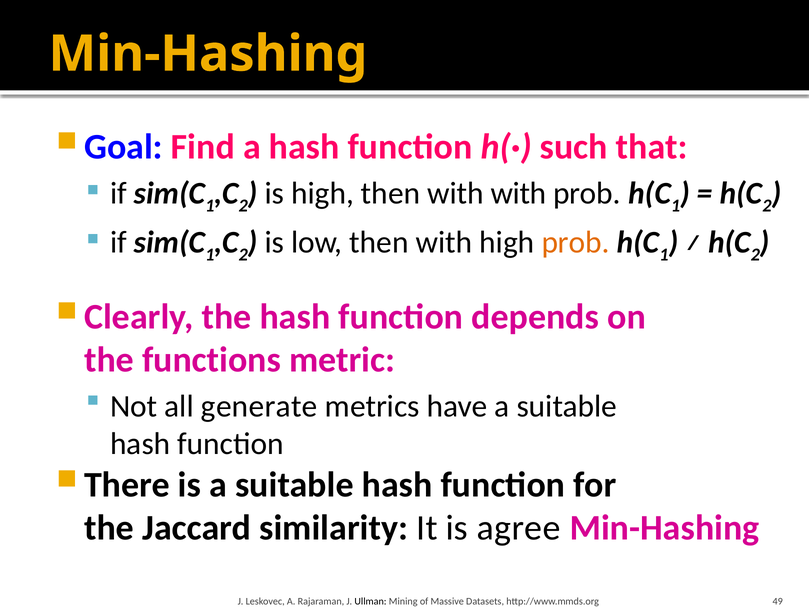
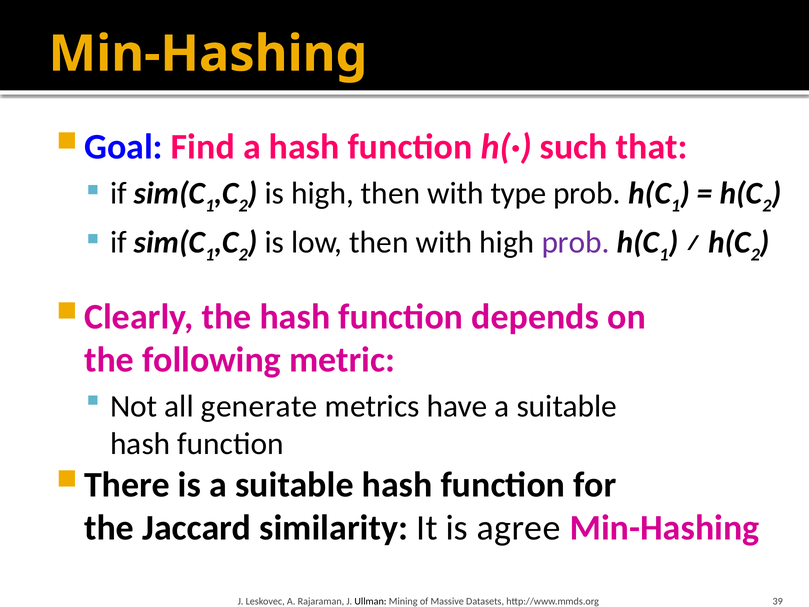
with with: with -> type (519, 193)
prob colour: orange -> purple (576, 242)
functions: functions -> following (212, 360)
49: 49 -> 39 (778, 601)
